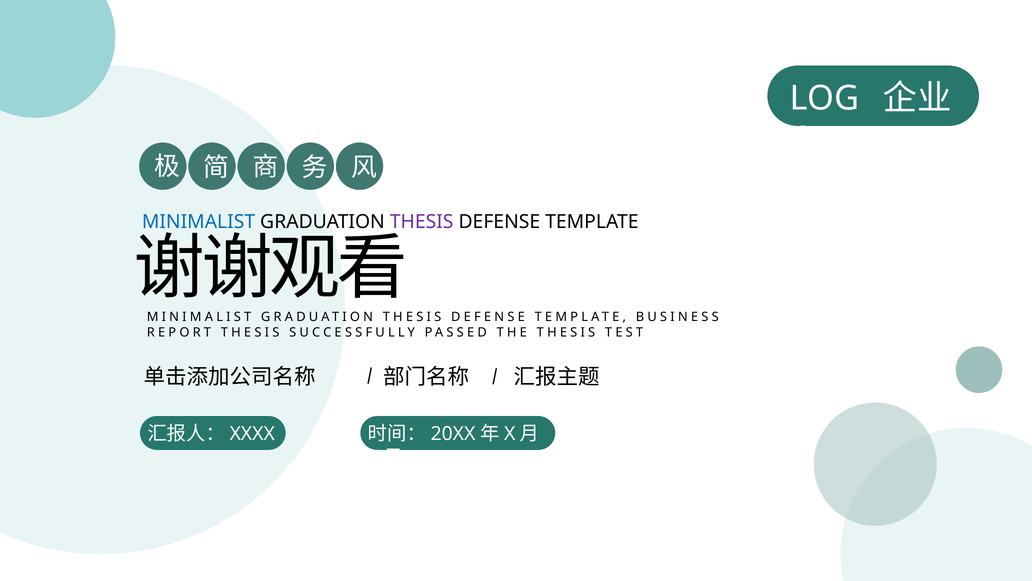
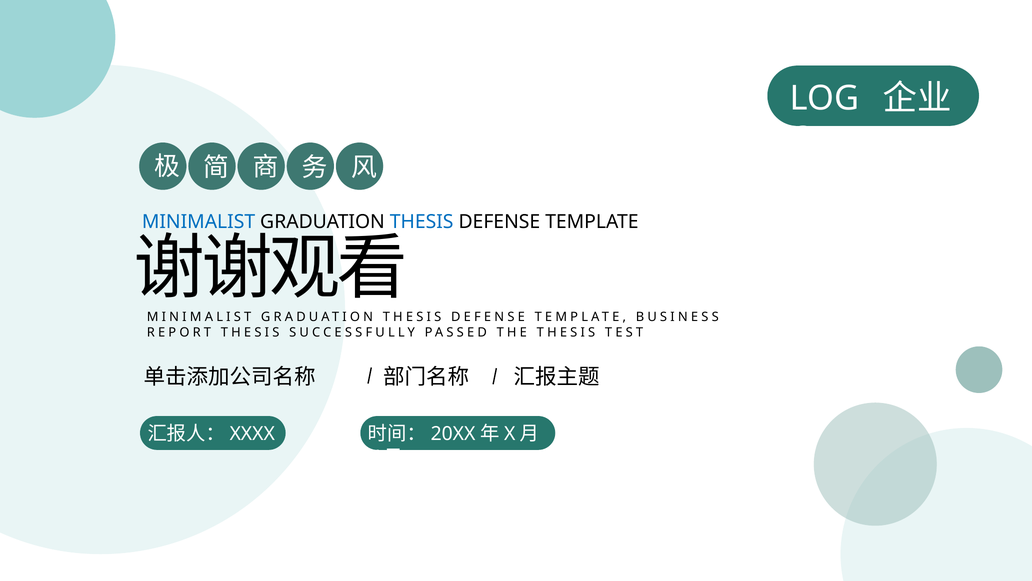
THESIS colour: purple -> blue (422, 222)
